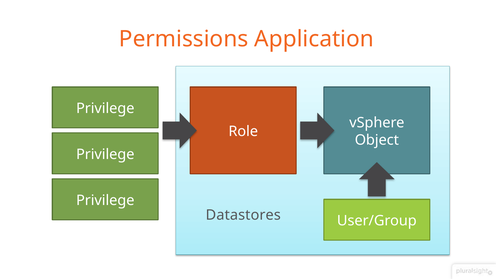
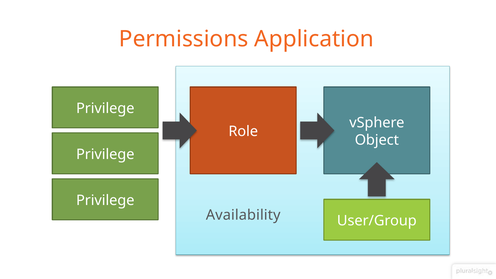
Datastores: Datastores -> Availability (243, 215)
